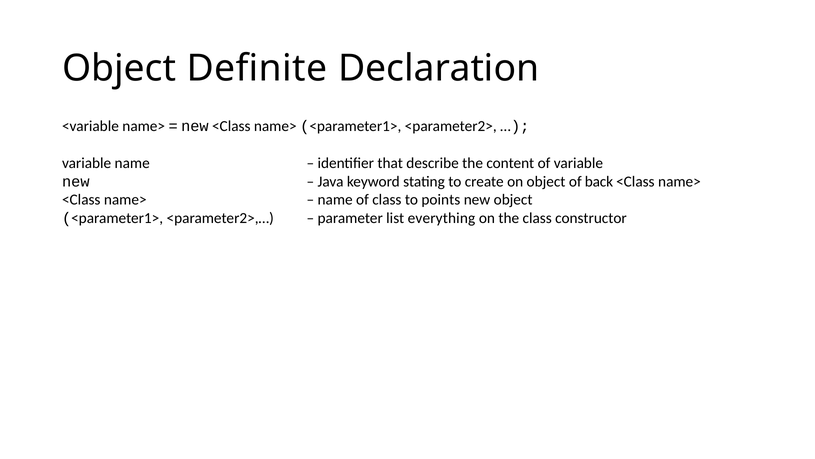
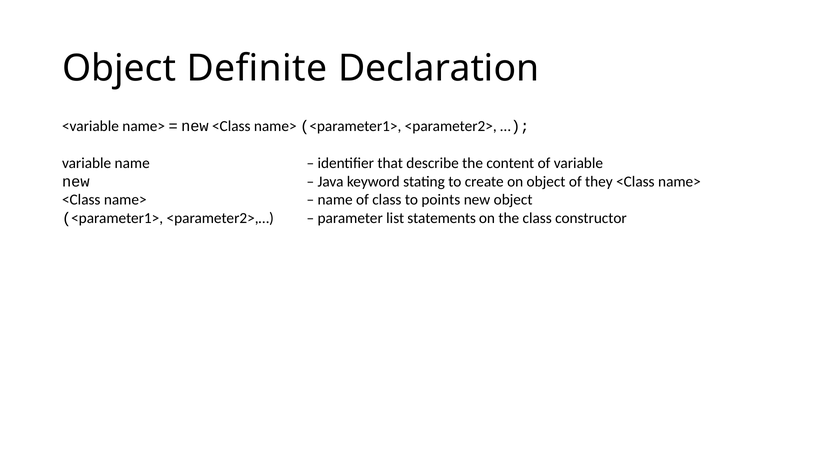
back: back -> they (599, 181)
everything: everything -> statements (442, 218)
